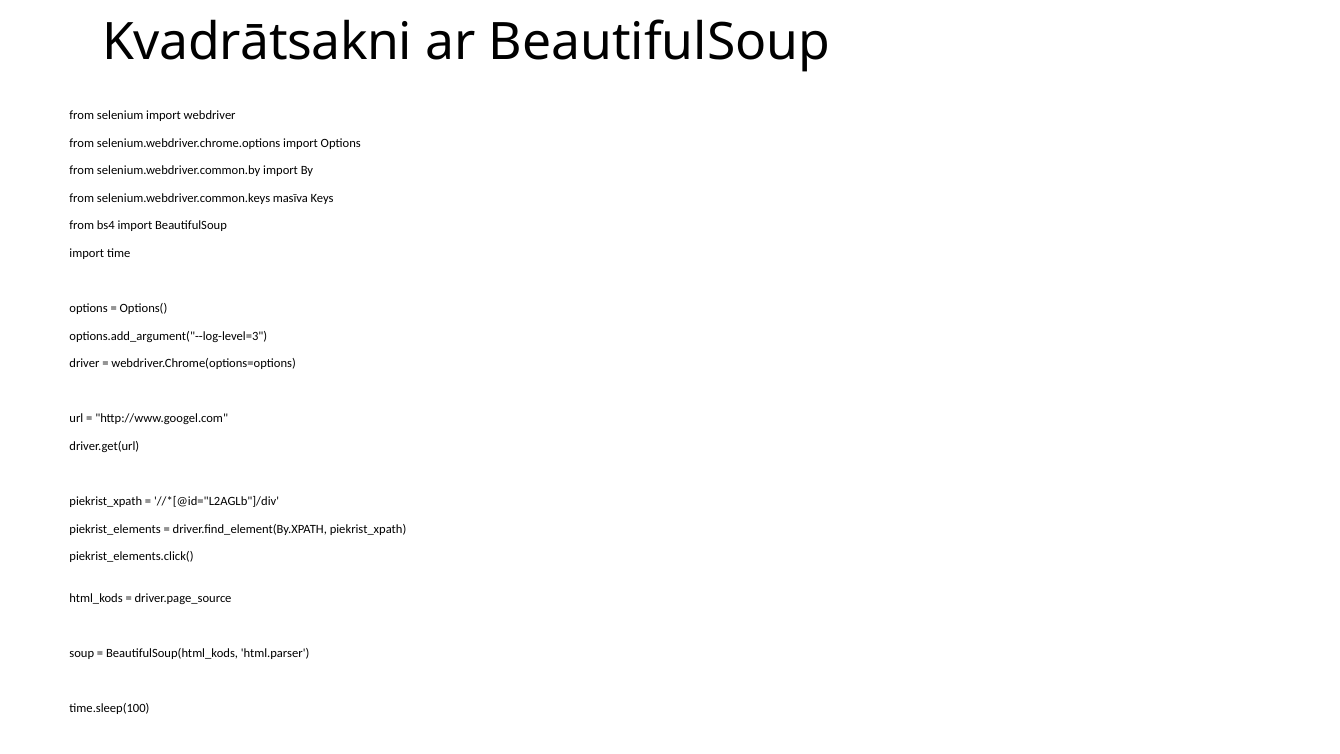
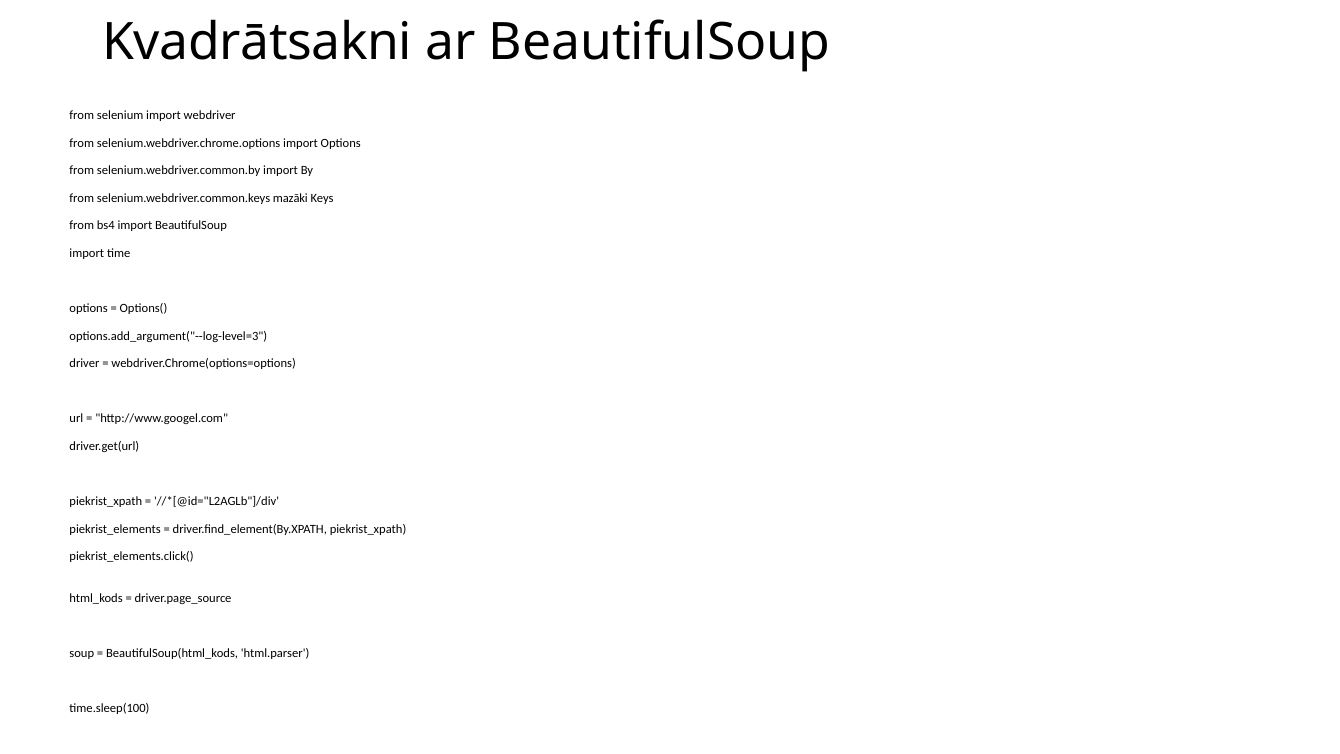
masīva: masīva -> mazāki (290, 198)
